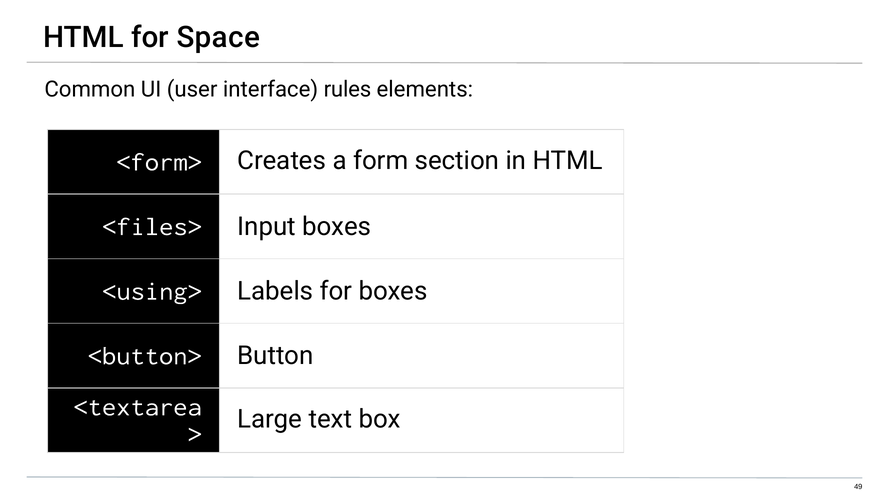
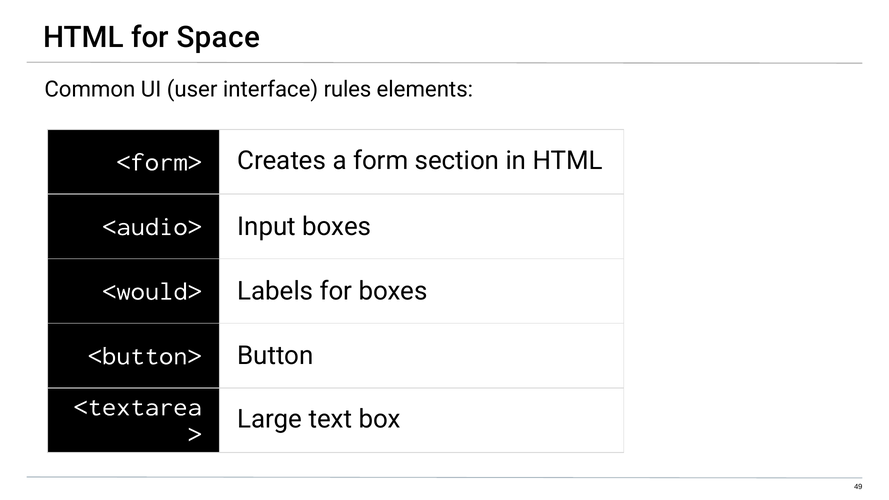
<files>: <files> -> <audio> (152, 227)
<using>: <using> -> <would> (152, 291)
